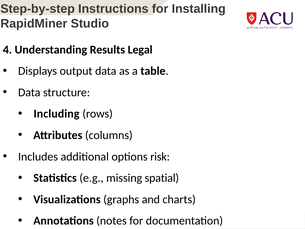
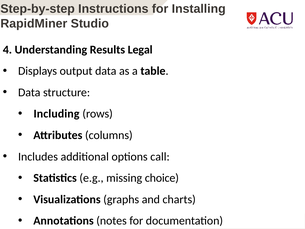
risk: risk -> call (160, 156)
spatial: spatial -> choice (162, 178)
